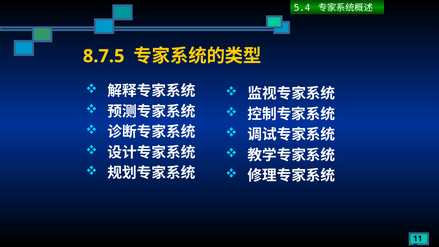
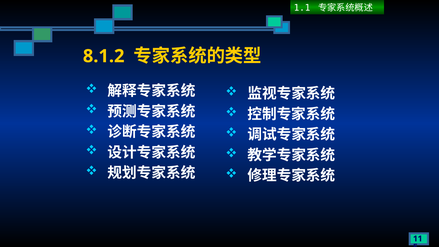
5.4: 5.4 -> 1.1 (302, 8)
8.7.5: 8.7.5 -> 8.1.2 (104, 56)
